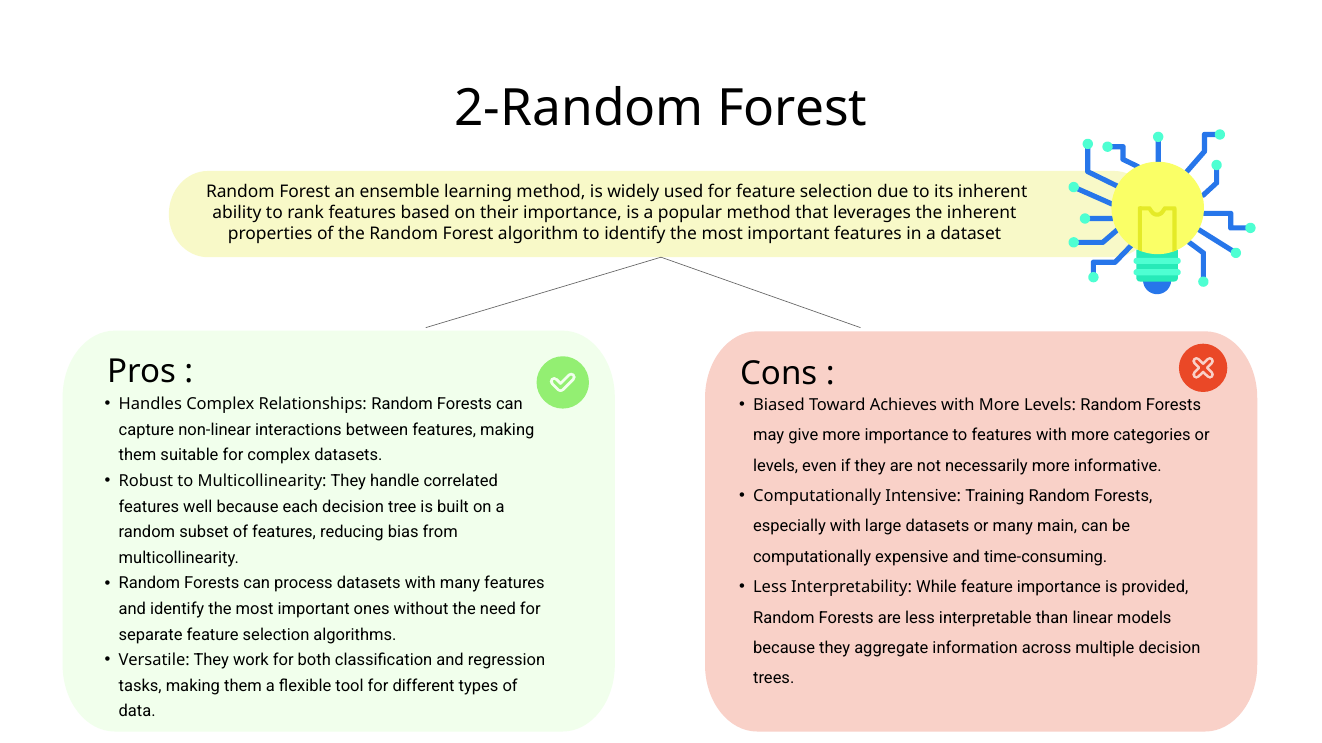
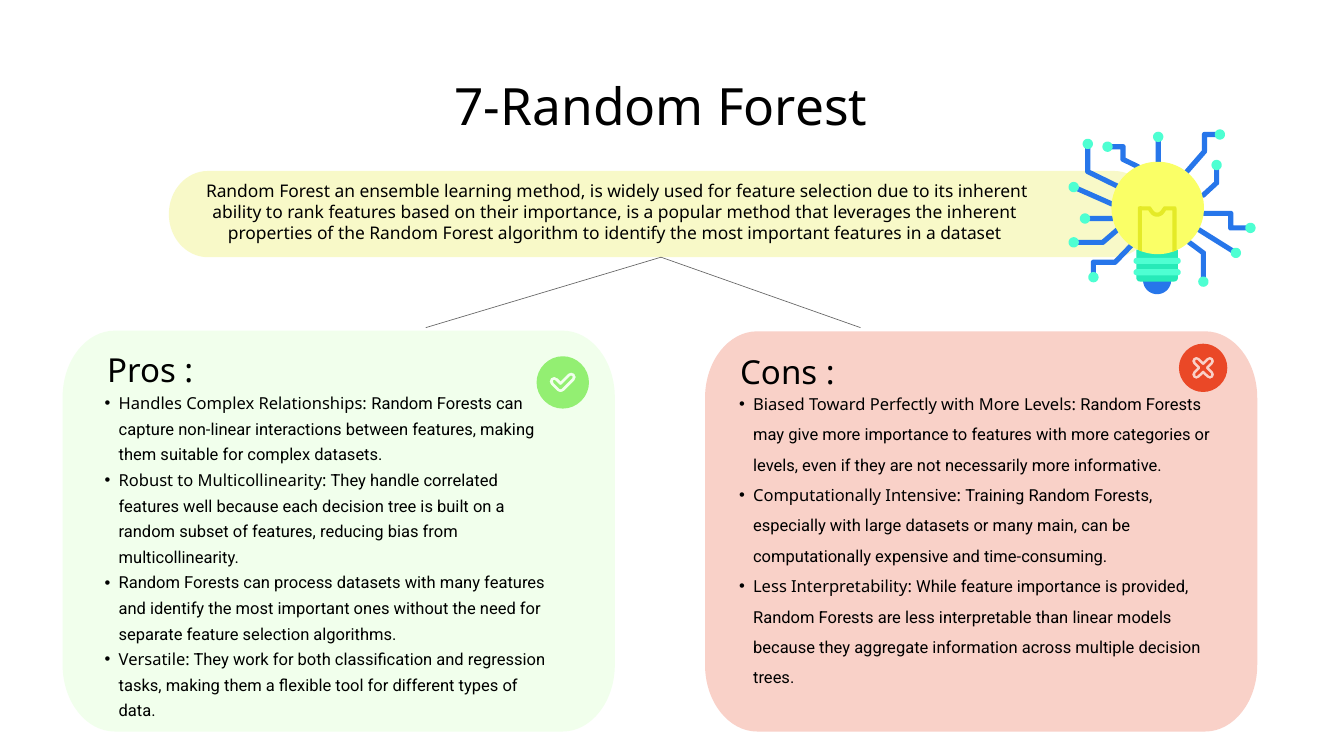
2-Random: 2-Random -> 7-Random (579, 108)
Achieves: Achieves -> Perfectly (903, 405)
